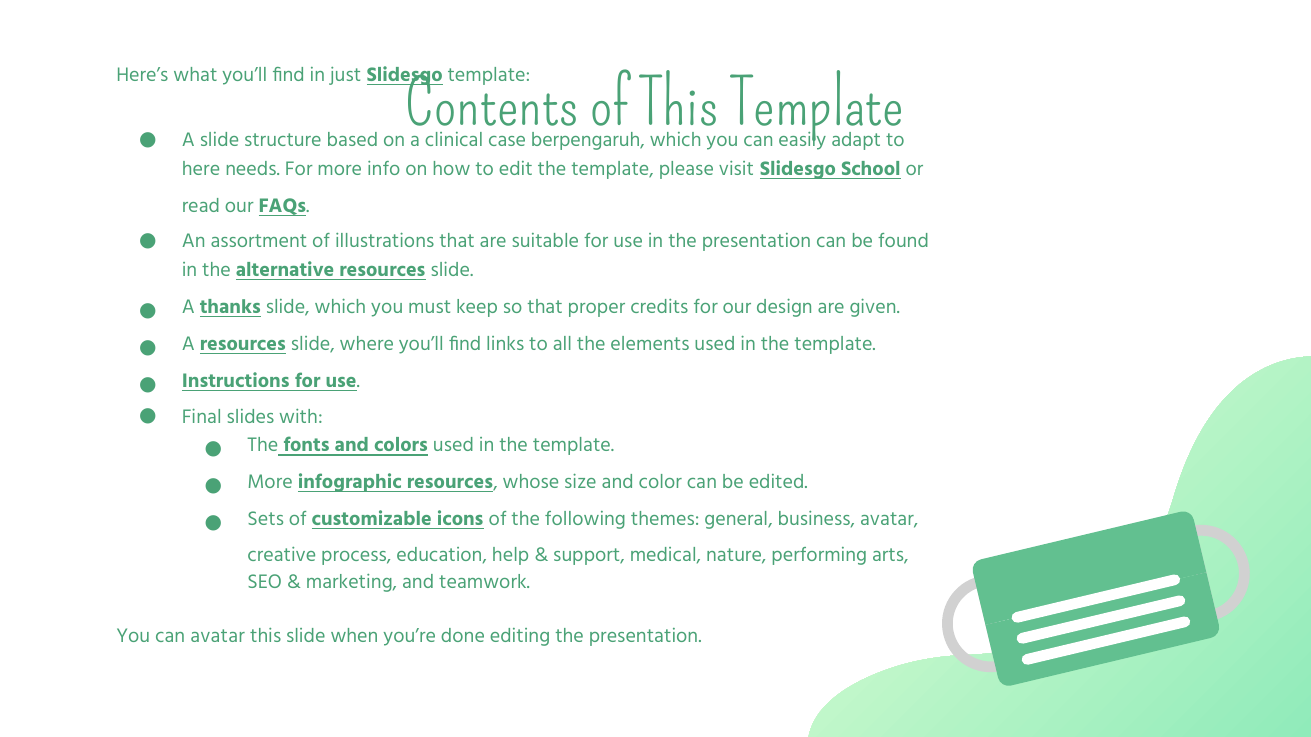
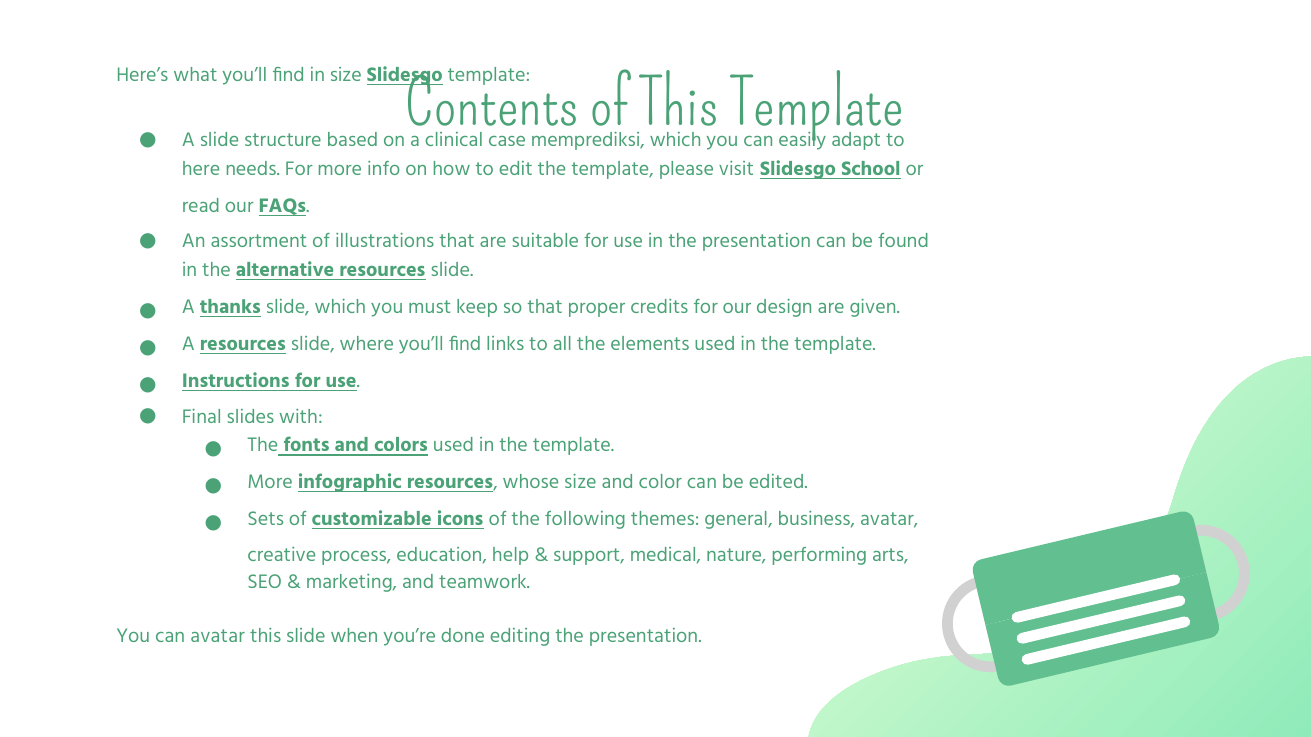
in just: just -> size (346, 75)
berpengaruh: berpengaruh -> memprediksi (588, 140)
